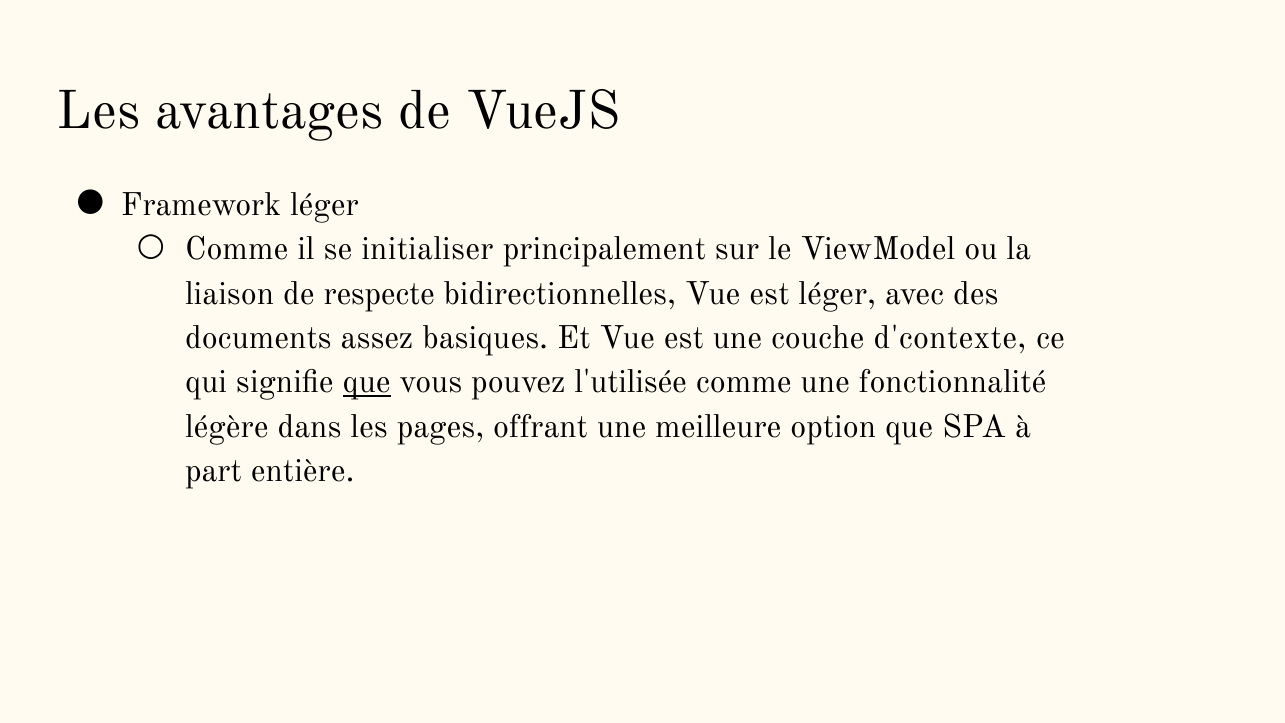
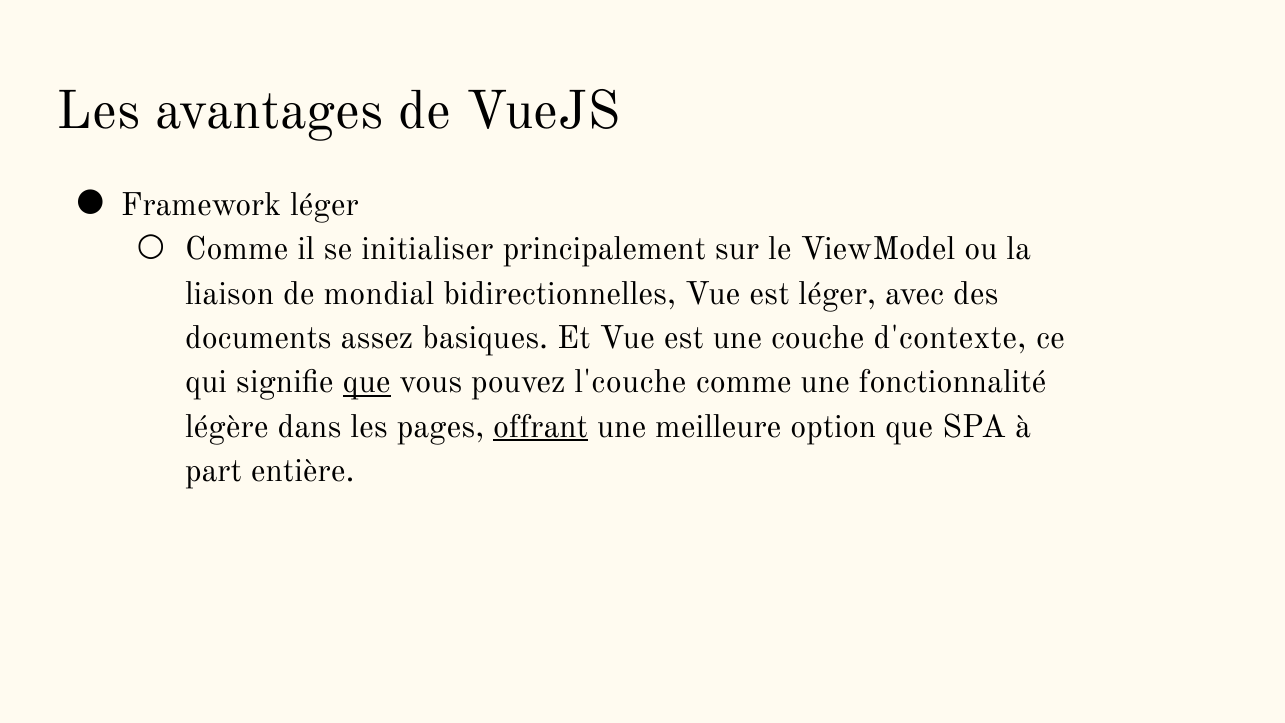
respecte: respecte -> mondial (379, 293)
l'utilisée: l'utilisée -> l'couche (630, 382)
offrant underline: none -> present (541, 426)
